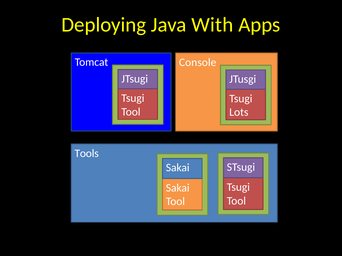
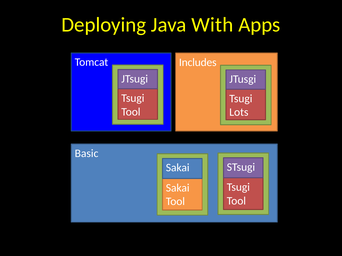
Console: Console -> Includes (198, 62)
Tools: Tools -> Basic (87, 154)
